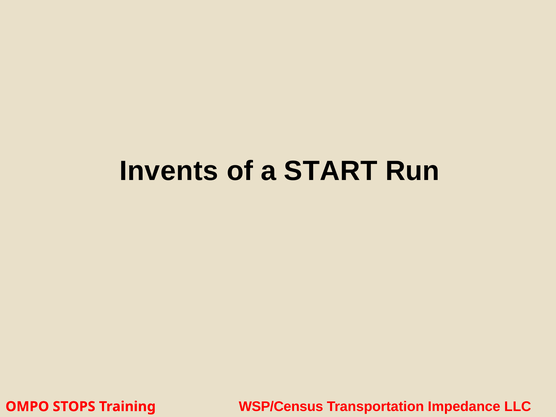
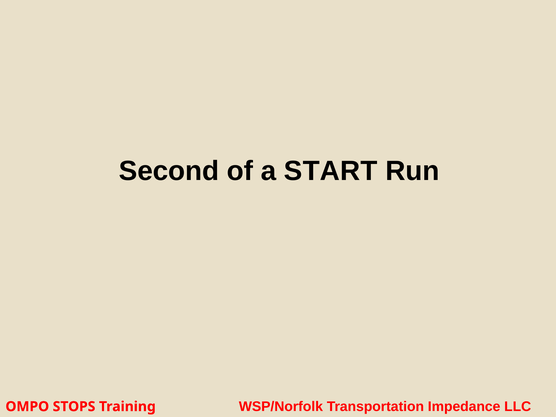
Invents: Invents -> Second (169, 171)
WSP/Census: WSP/Census -> WSP/Norfolk (281, 407)
